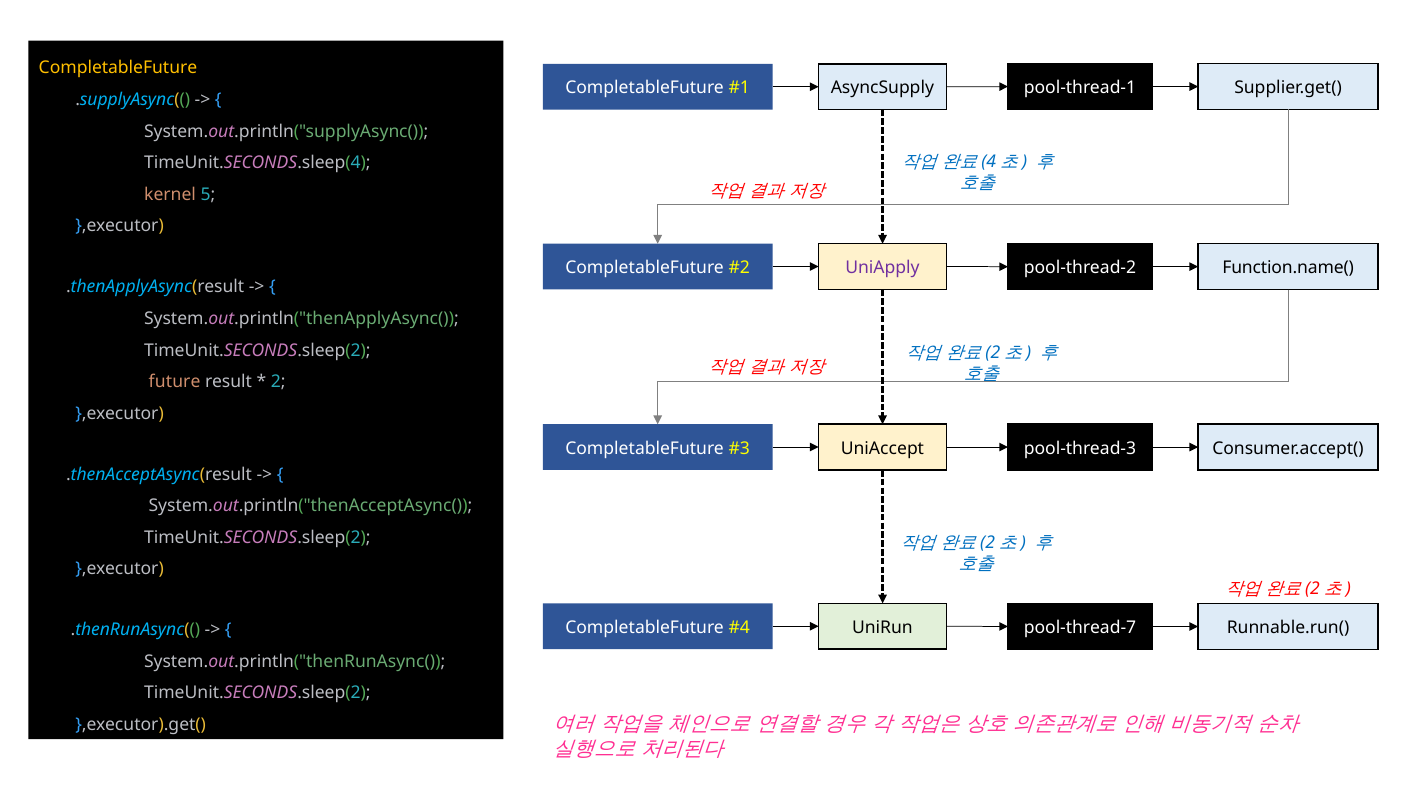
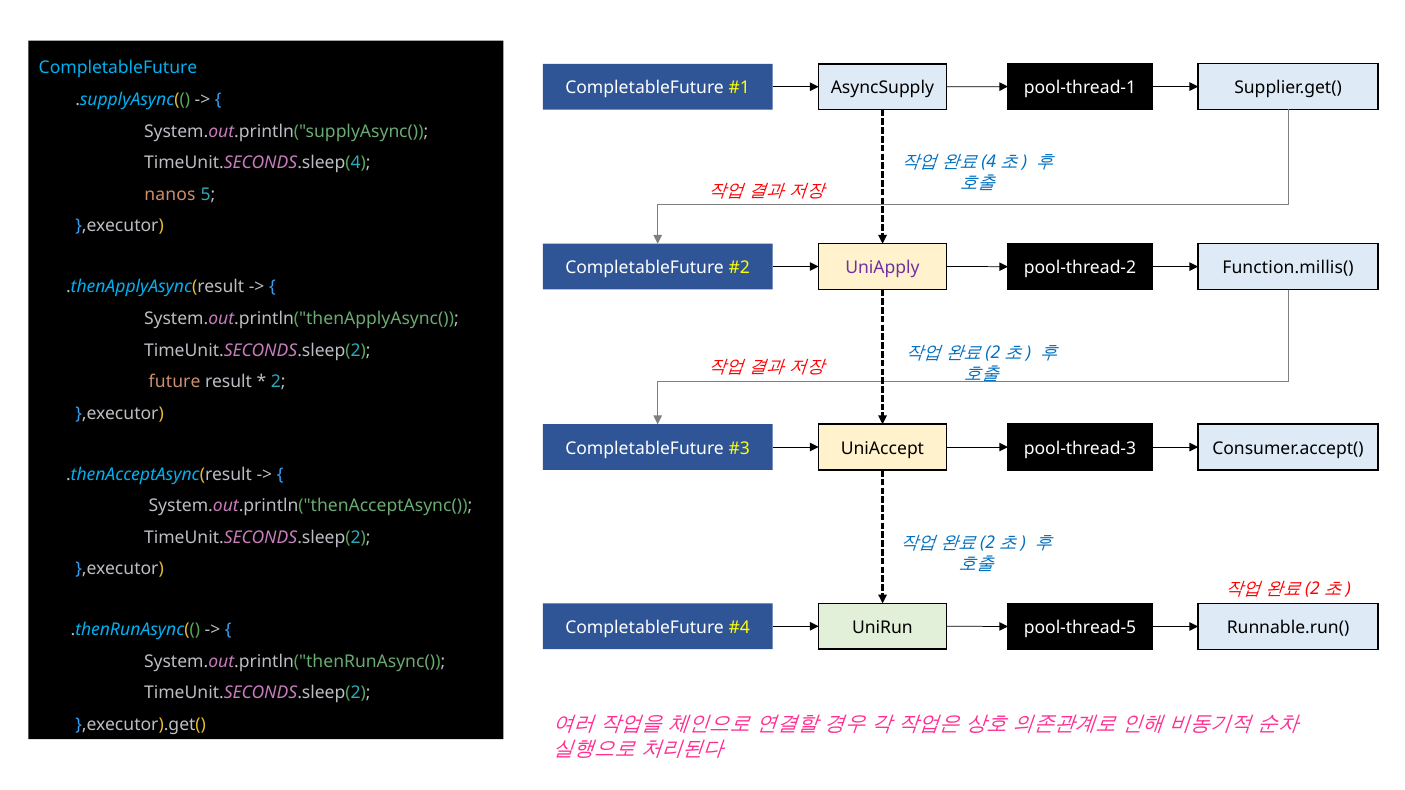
CompletableFuture colour: yellow -> light blue (118, 68)
kernel: kernel -> nanos (170, 195)
Function.name(: Function.name( -> Function.millis( (1288, 268)
pool-thread-7: pool-thread-7 -> pool-thread-5 (1080, 628)
